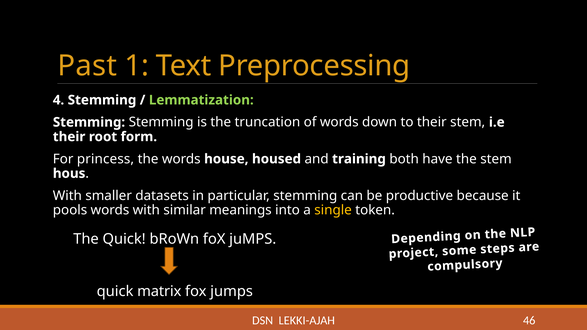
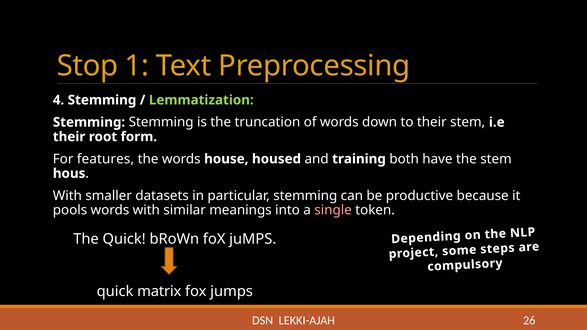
Past: Past -> Stop (88, 66)
princess: princess -> features (105, 159)
single colour: yellow -> pink (333, 210)
46: 46 -> 26 (529, 320)
